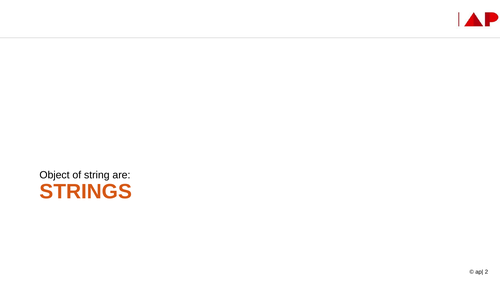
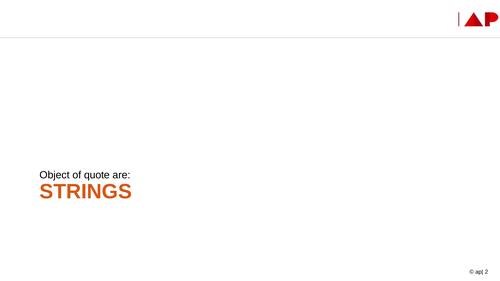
string: string -> quote (97, 175)
